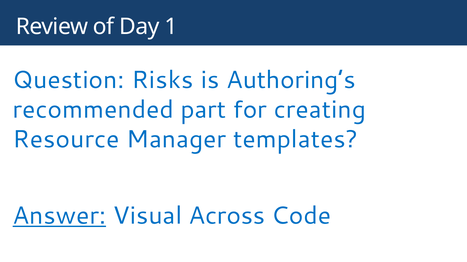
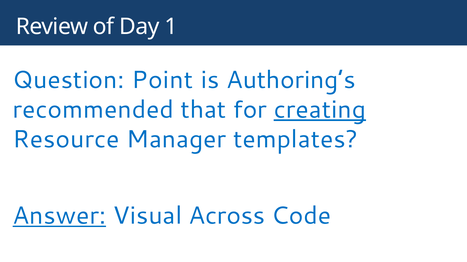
Risks: Risks -> Point (162, 80)
part: part -> that (203, 110)
creating underline: none -> present (320, 110)
